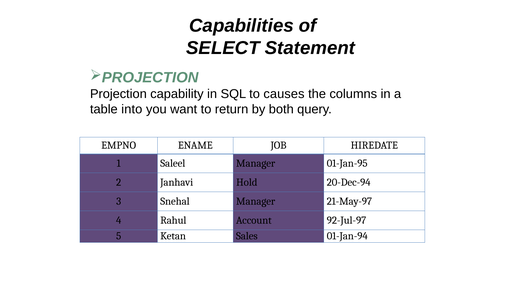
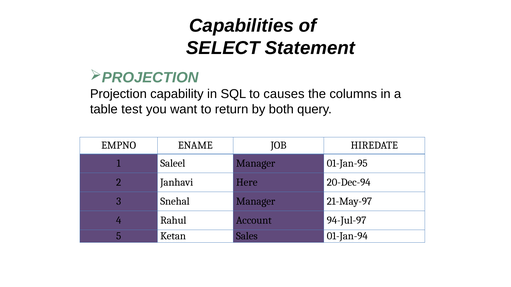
into: into -> test (132, 109)
Hold: Hold -> Here (247, 183)
92-Jul-97: 92-Jul-97 -> 94-Jul-97 (347, 221)
